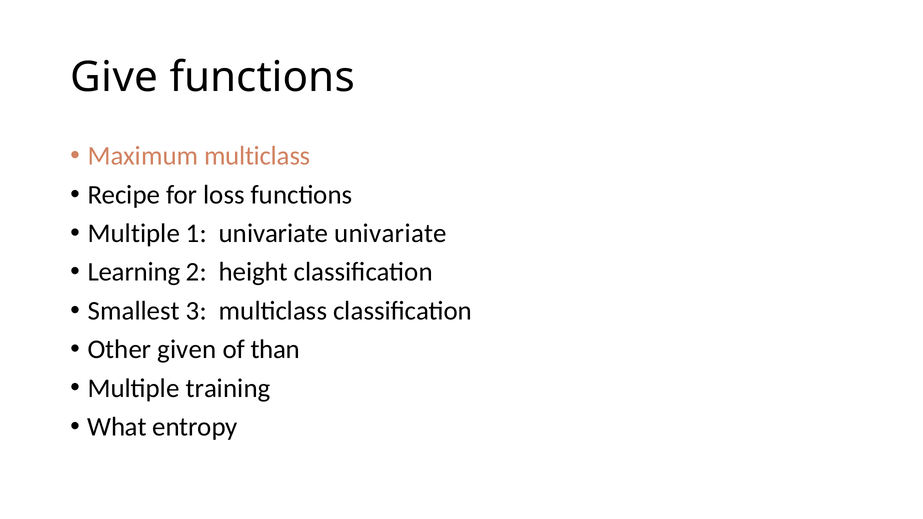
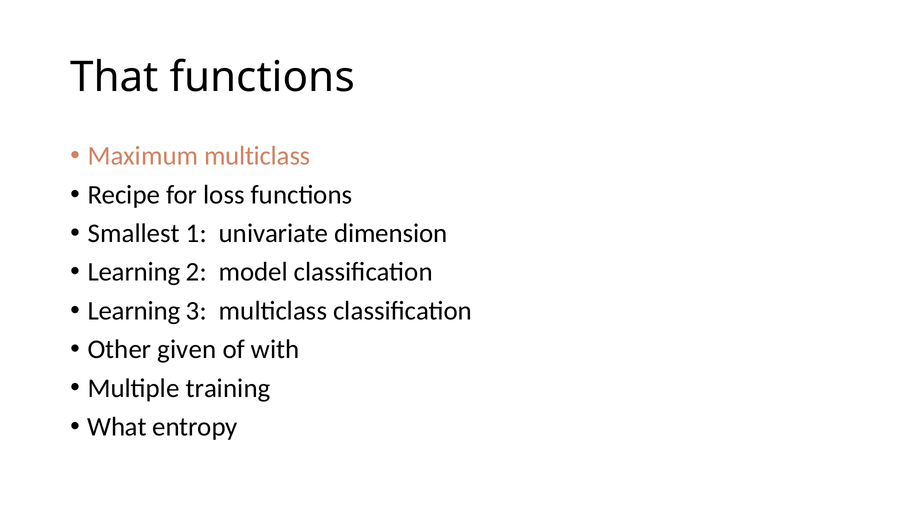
Give: Give -> That (115, 78)
Multiple: Multiple -> Smallest (134, 233)
univariate univariate: univariate -> dimension (391, 233)
height: height -> model (253, 272)
Smallest: Smallest -> Learning (134, 311)
than: than -> with (275, 350)
